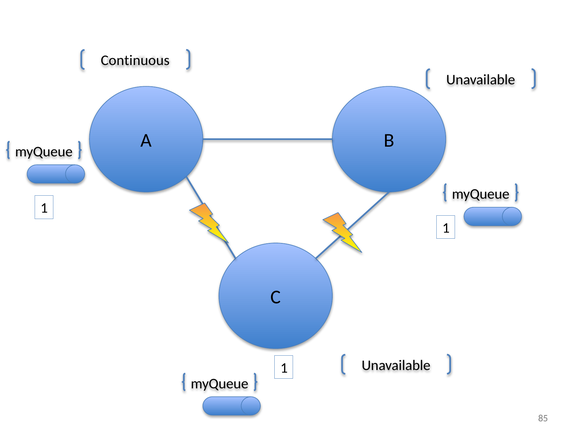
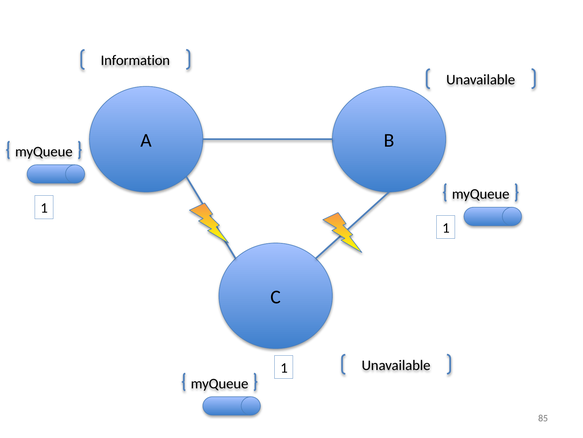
Continuous: Continuous -> Information (135, 60)
